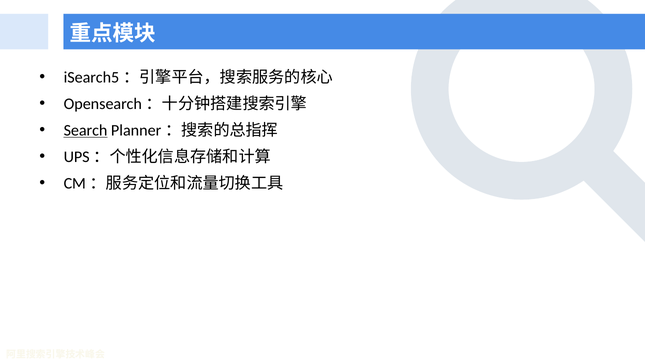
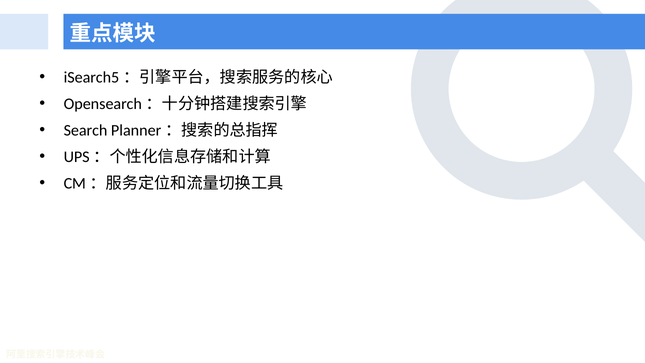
Search underline: present -> none (86, 130)
